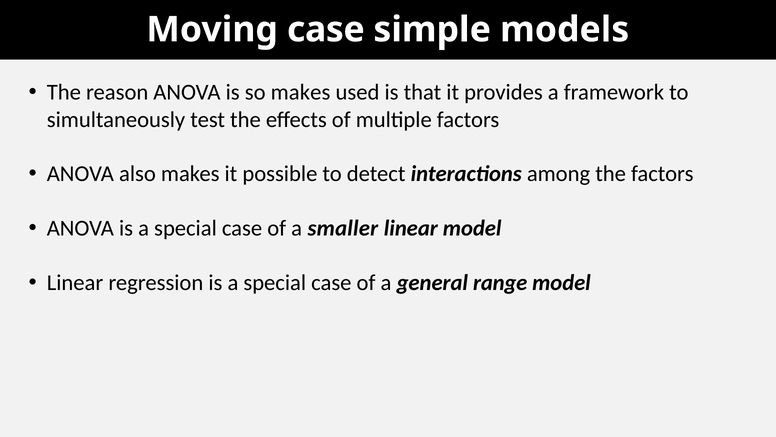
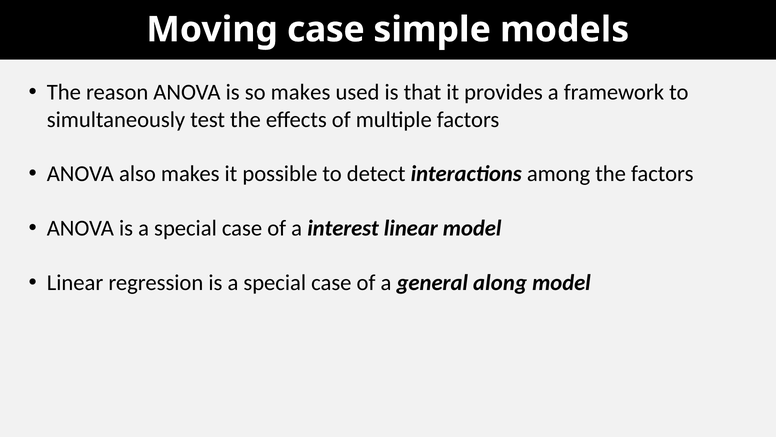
smaller: smaller -> interest (343, 228)
range: range -> along (500, 282)
